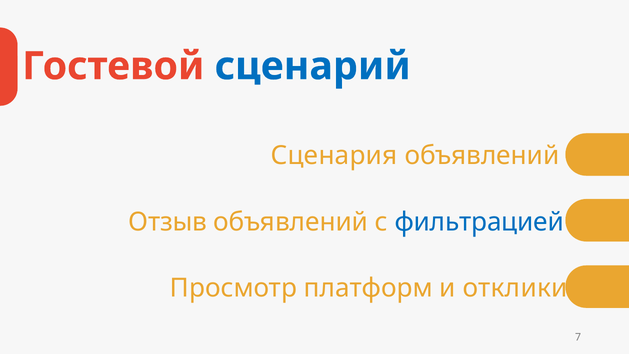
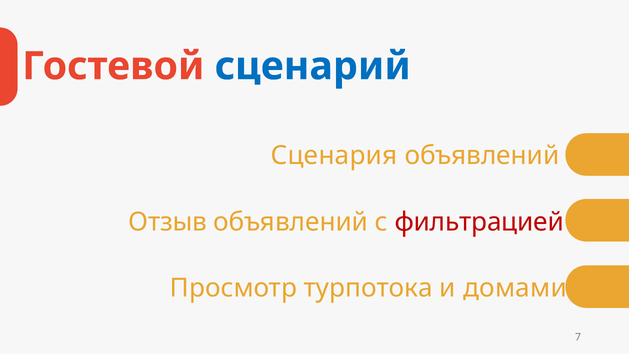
фильтрацией colour: blue -> red (479, 222)
платформ: платформ -> турпотока (368, 288)
отклики: отклики -> домами (515, 288)
